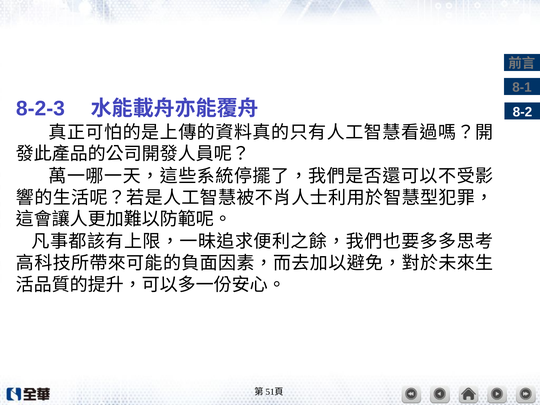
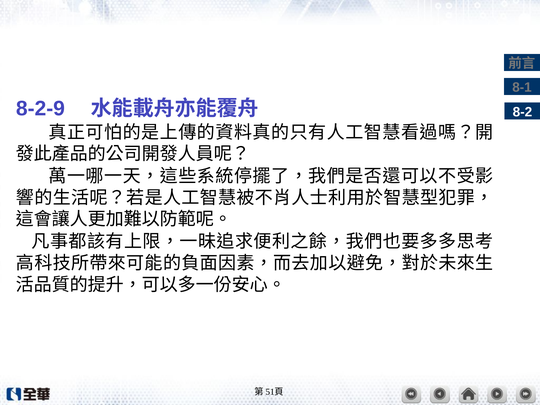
8-2-3: 8-2-3 -> 8-2-9 (40, 109)
